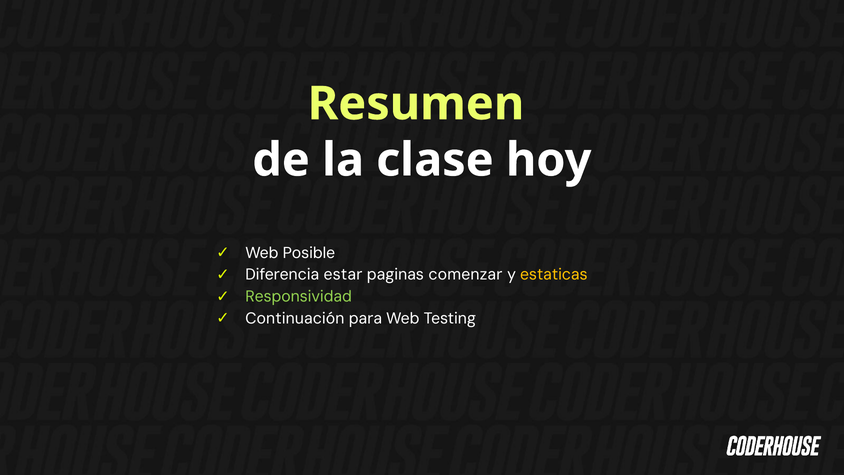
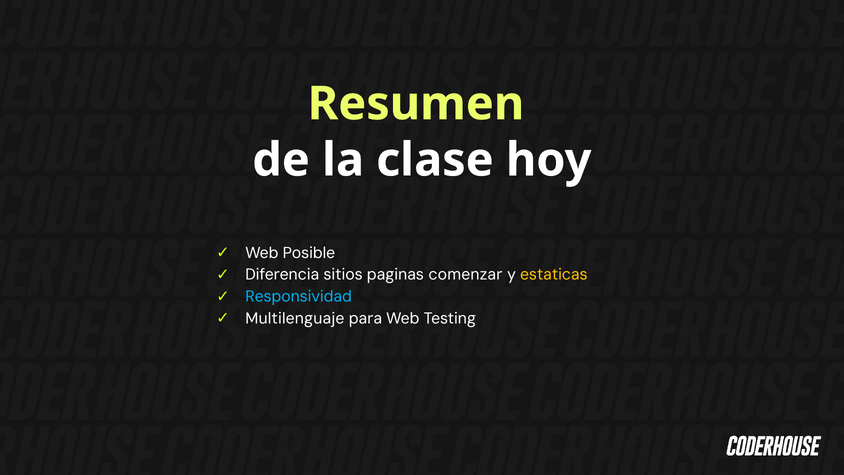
estar: estar -> sitios (343, 275)
Responsividad colour: light green -> light blue (299, 296)
Continuación: Continuación -> Multilenguaje (295, 318)
